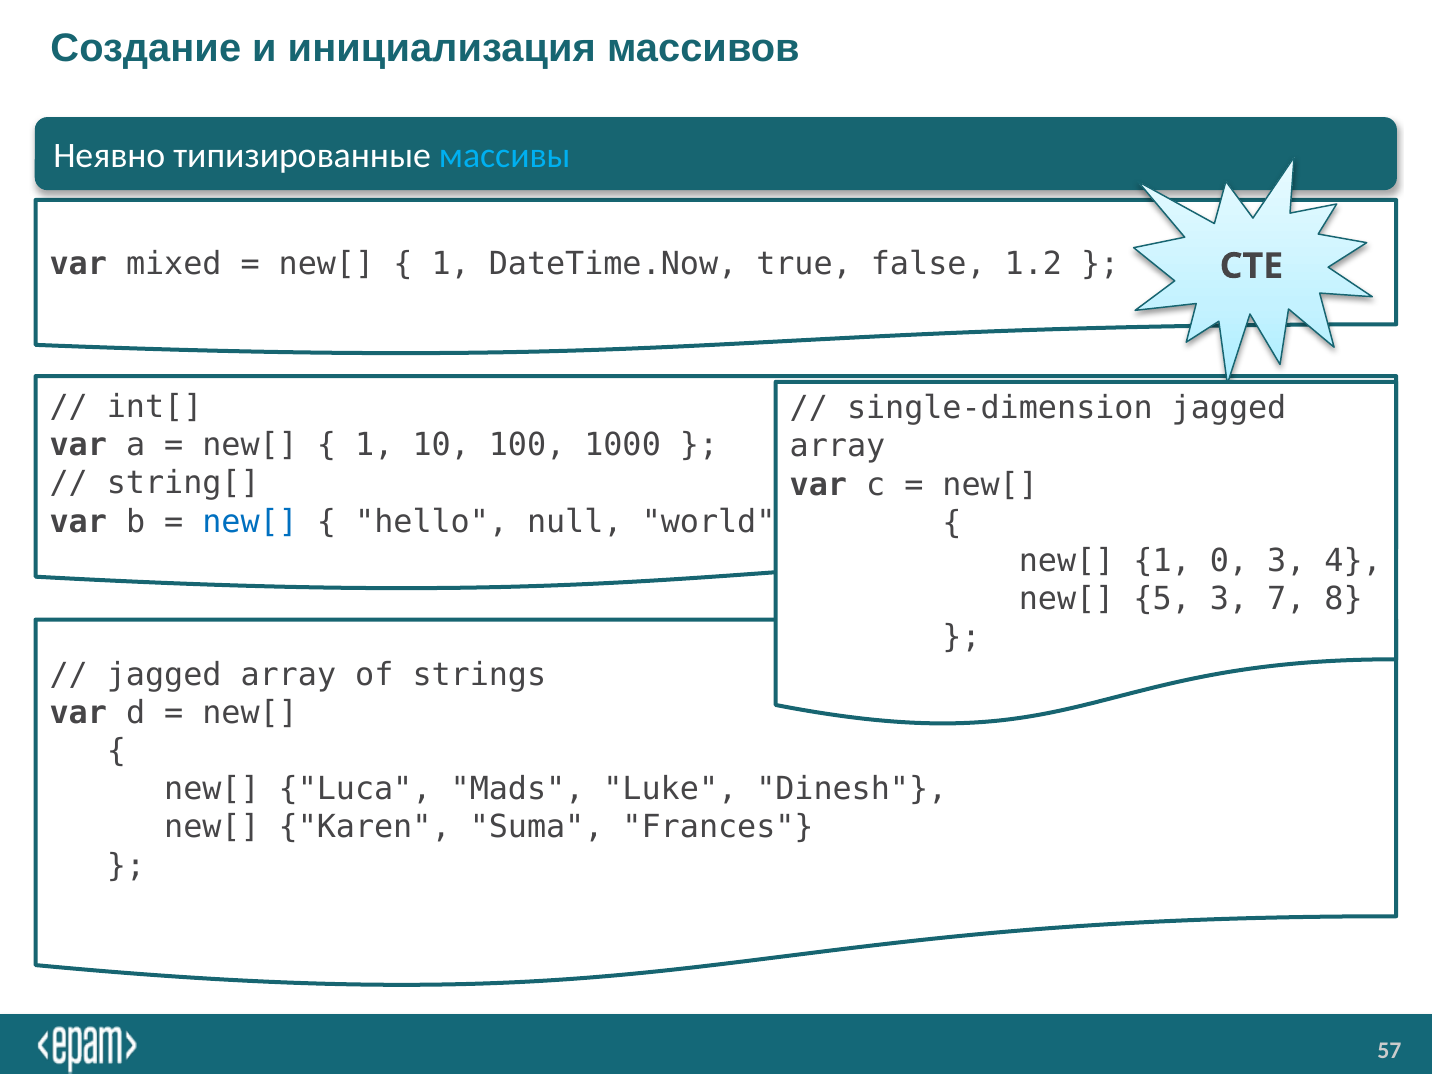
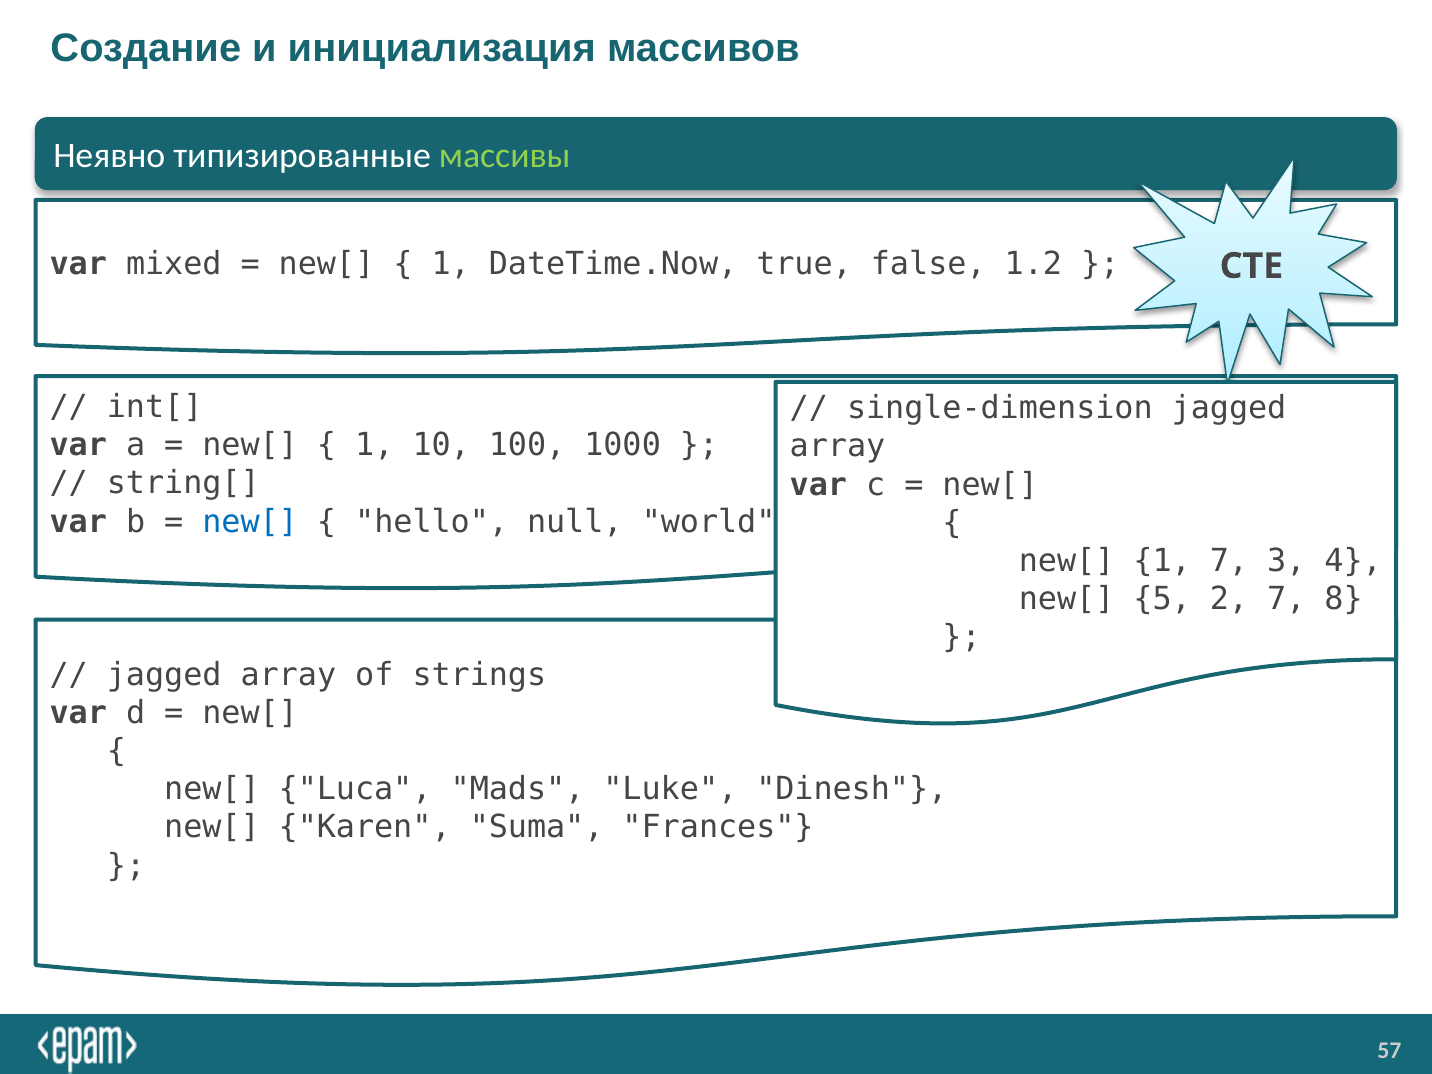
массивы colour: light blue -> light green (505, 156)
1 0: 0 -> 7 (1229, 561)
5 3: 3 -> 2 (1229, 599)
